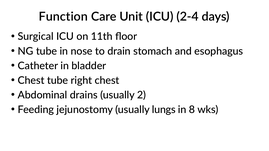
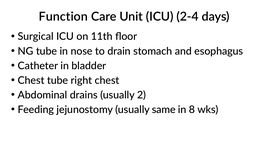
lungs: lungs -> same (164, 110)
